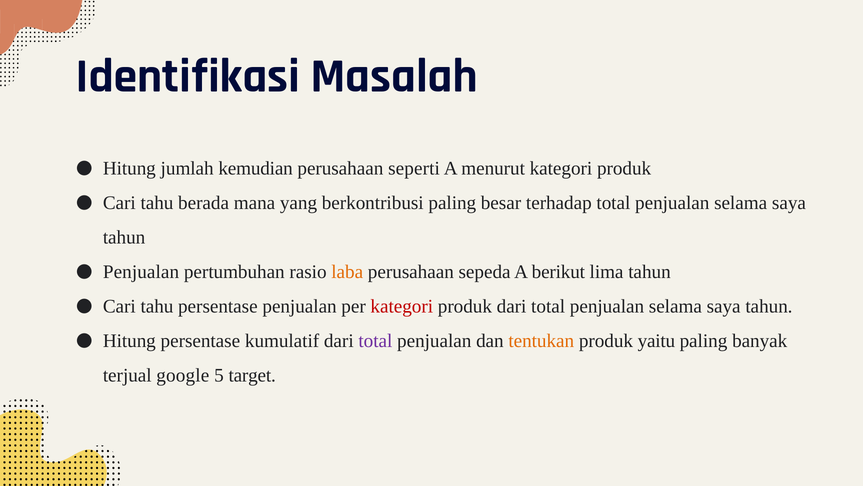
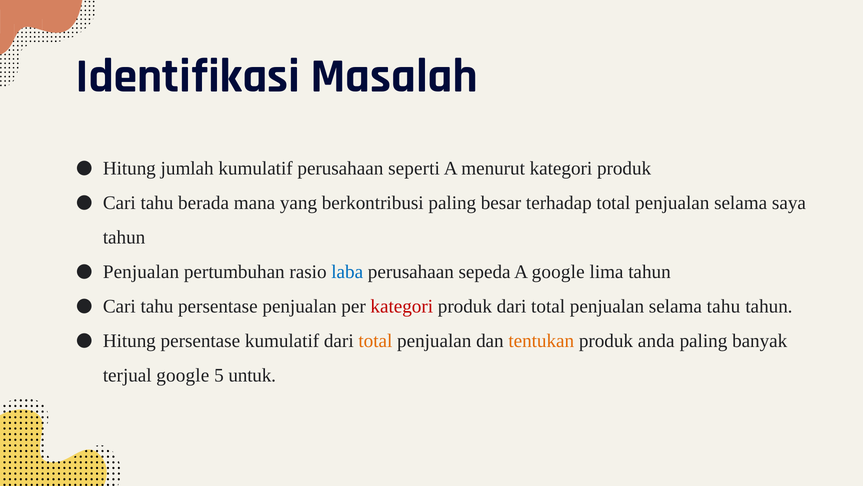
jumlah kemudian: kemudian -> kumulatif (256, 168)
laba colour: orange -> blue (347, 272)
A berikut: berikut -> google (558, 272)
saya: saya -> tahu (724, 306)
total colour: purple -> orange (375, 340)
yaitu: yaitu -> anda (656, 340)
target: target -> untuk (252, 375)
